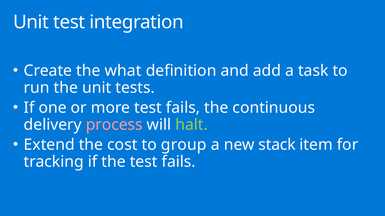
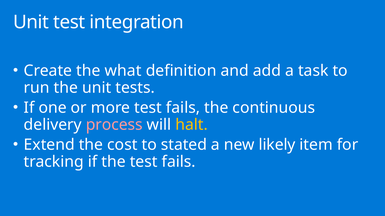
halt colour: light green -> yellow (192, 125)
group: group -> stated (184, 145)
stack: stack -> likely (277, 145)
